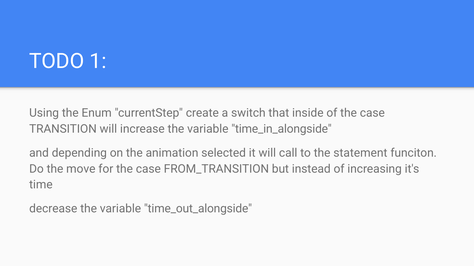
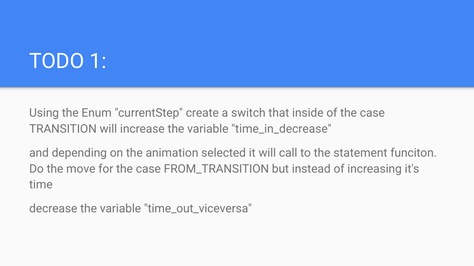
time_in_alongside: time_in_alongside -> time_in_decrease (281, 129)
time_out_alongside: time_out_alongside -> time_out_viceversa (198, 209)
